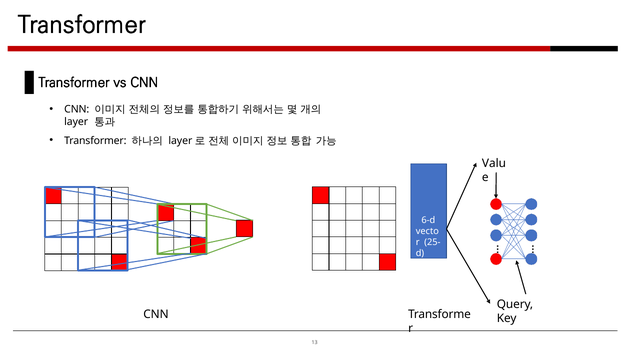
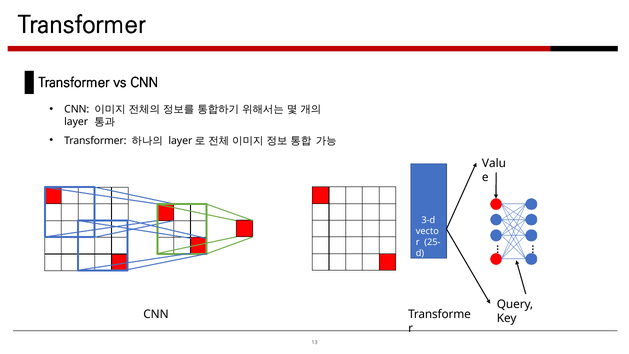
6-d: 6-d -> 3-d (428, 220)
